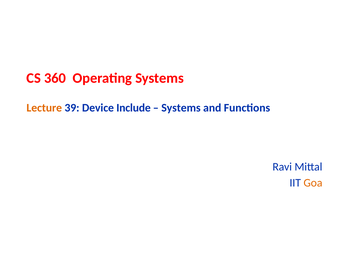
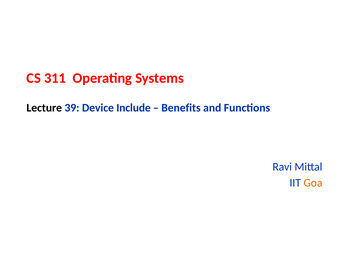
360: 360 -> 311 (55, 78)
Lecture colour: orange -> black (44, 107)
Systems: Systems -> Benefits (181, 107)
